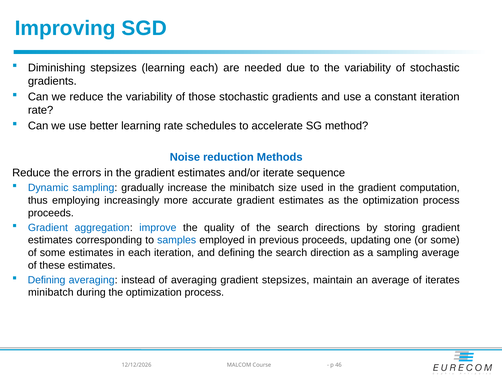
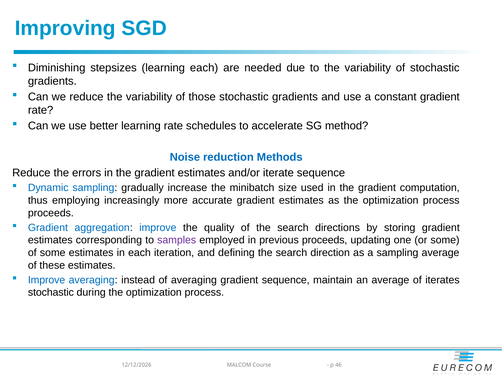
constant iteration: iteration -> gradient (440, 97)
samples colour: blue -> purple (177, 240)
Defining: Defining -> Improve (47, 280)
gradient stepsizes: stepsizes -> sequence (286, 280)
minibatch: minibatch -> stochastic (51, 292)
